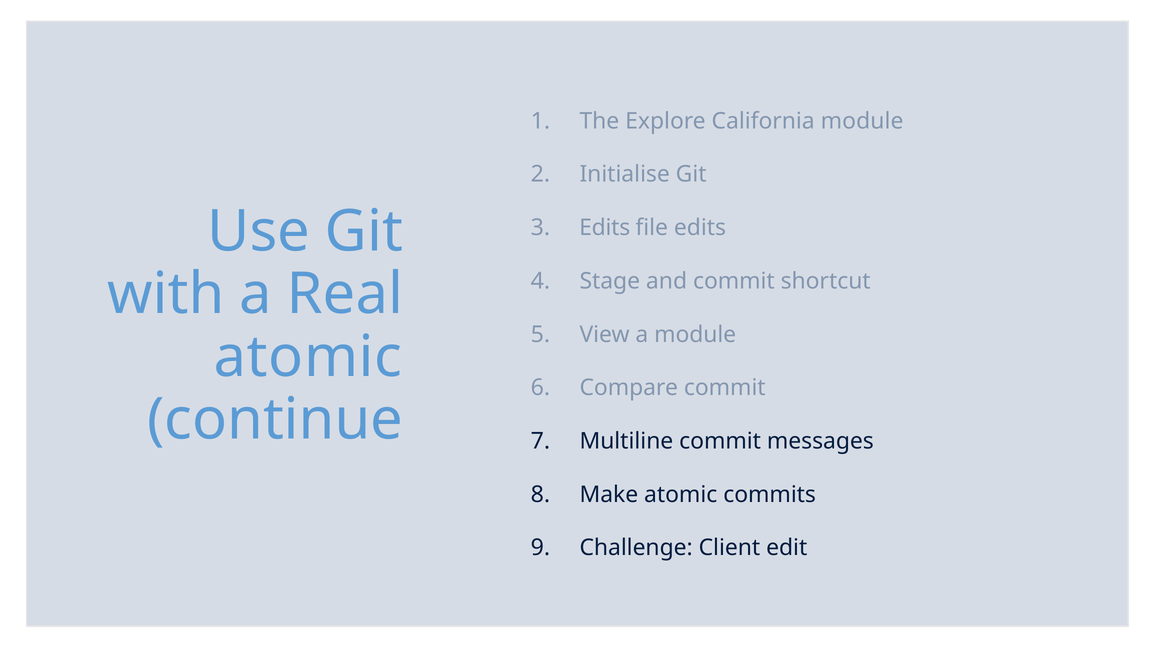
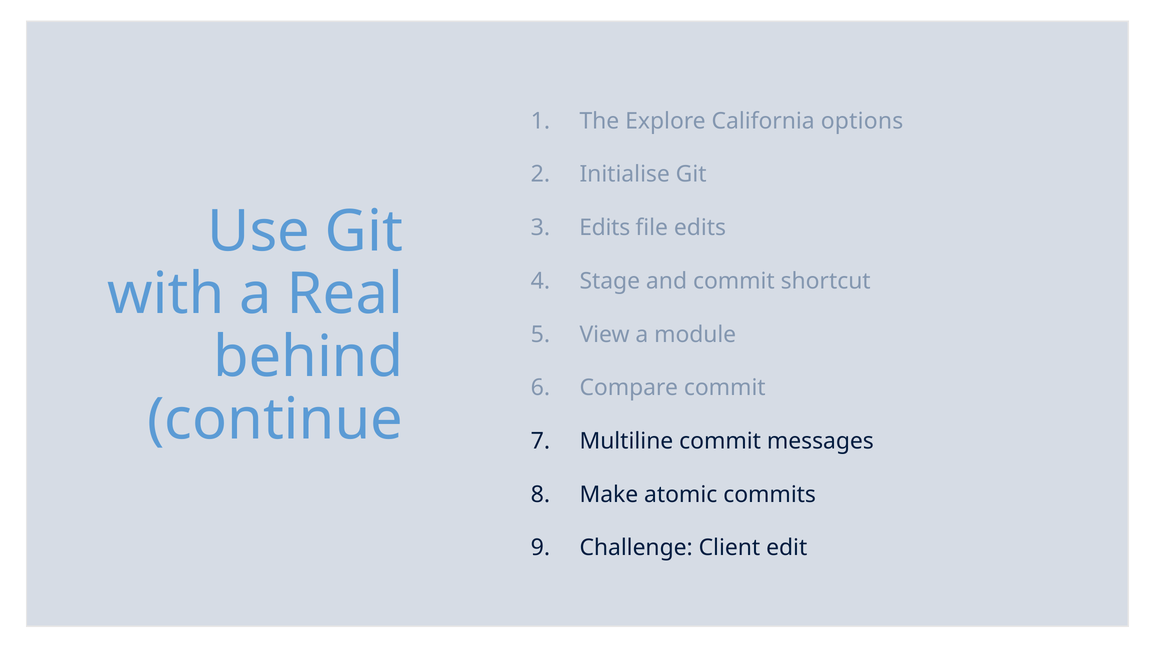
California module: module -> options (862, 121)
atomic: atomic -> behind (308, 357)
